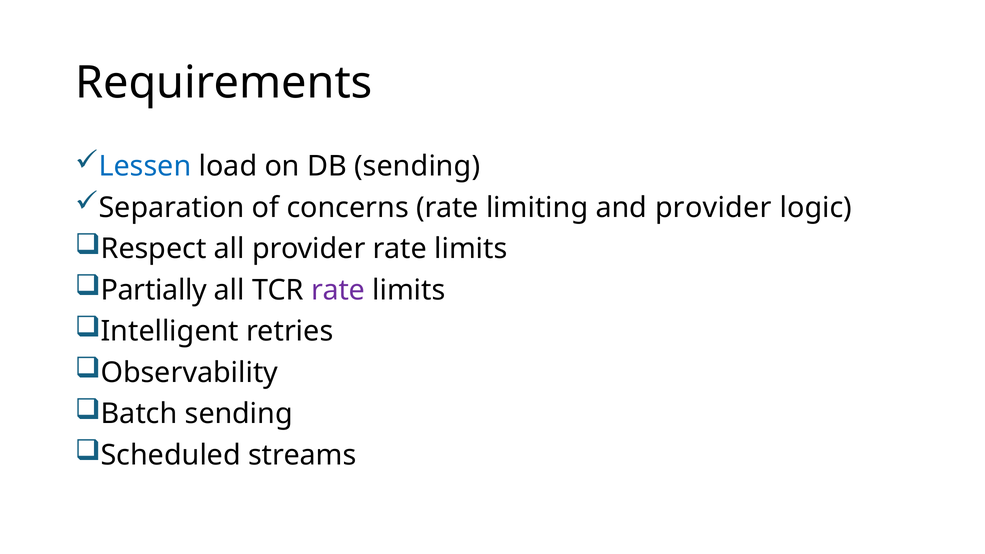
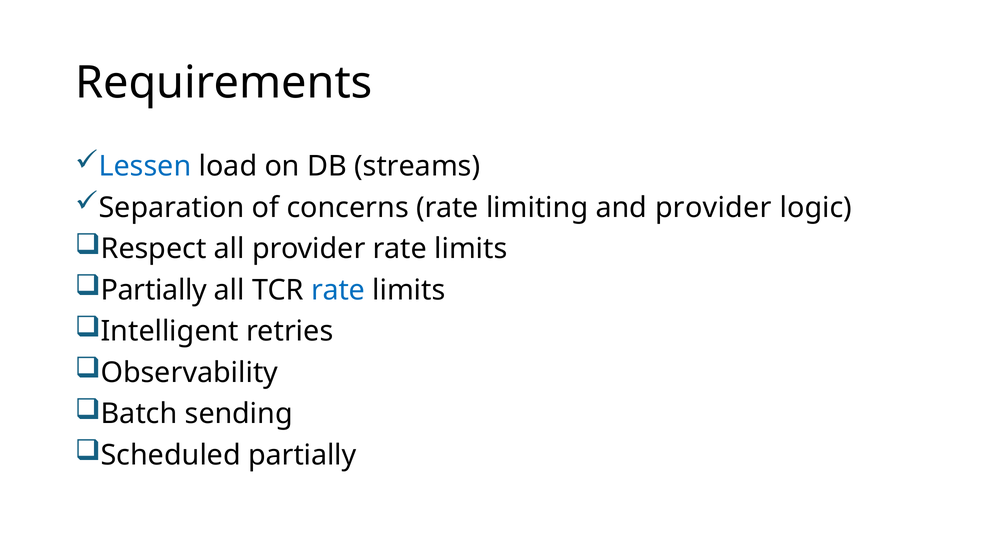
DB sending: sending -> streams (417, 166)
rate colour: purple -> blue (338, 290)
Scheduled streams: streams -> partially (302, 455)
